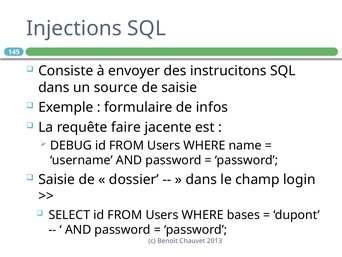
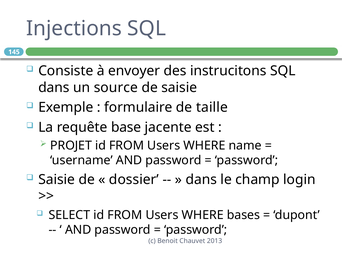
infos: infos -> taille (212, 107)
faire: faire -> base (126, 127)
DEBUG: DEBUG -> PROJET (71, 145)
